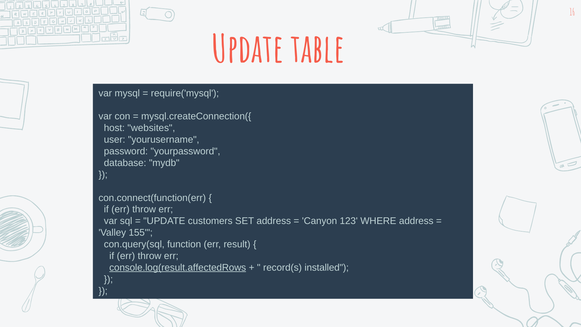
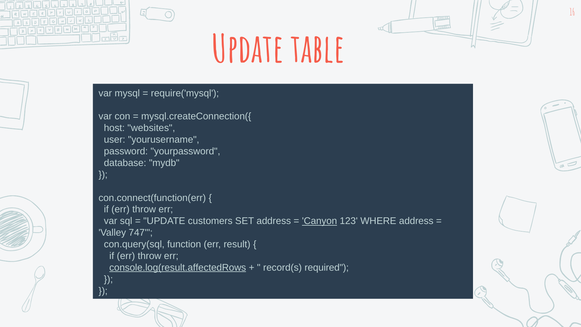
Canyon underline: none -> present (320, 221)
155: 155 -> 747 (141, 233)
installed: installed -> required (327, 267)
